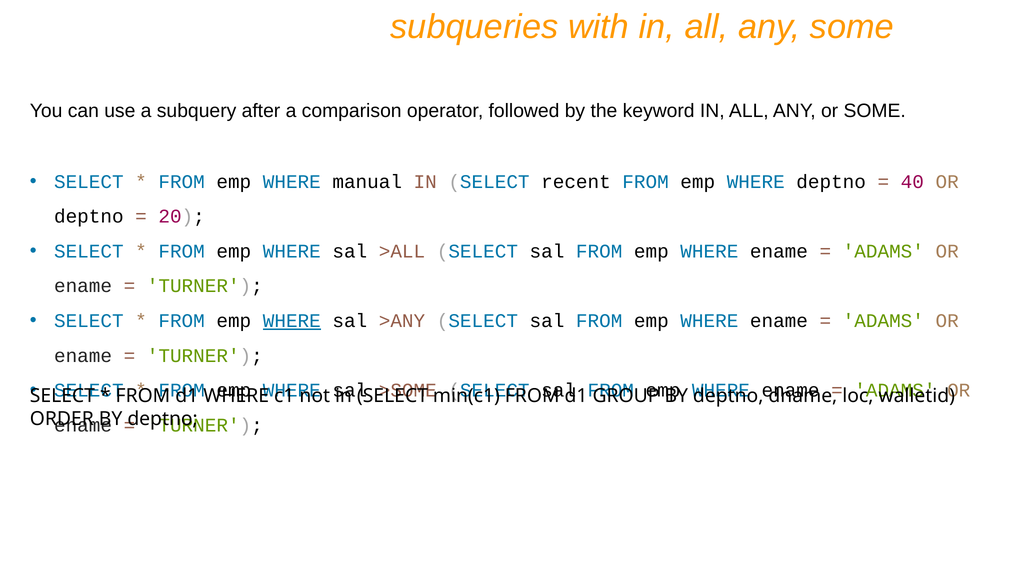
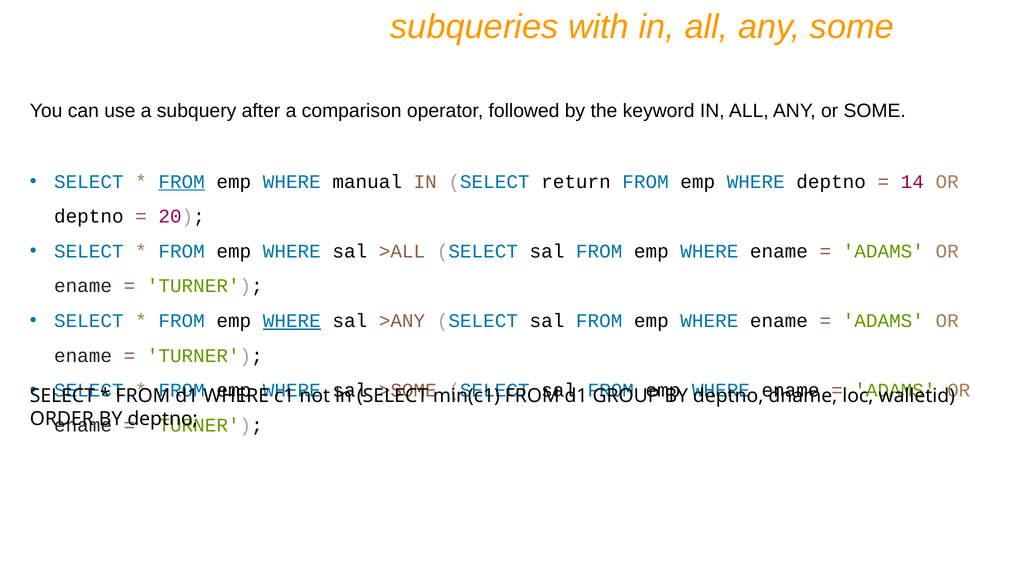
FROM underline: none -> present (182, 182)
recent: recent -> return (576, 182)
40: 40 -> 14 (912, 182)
